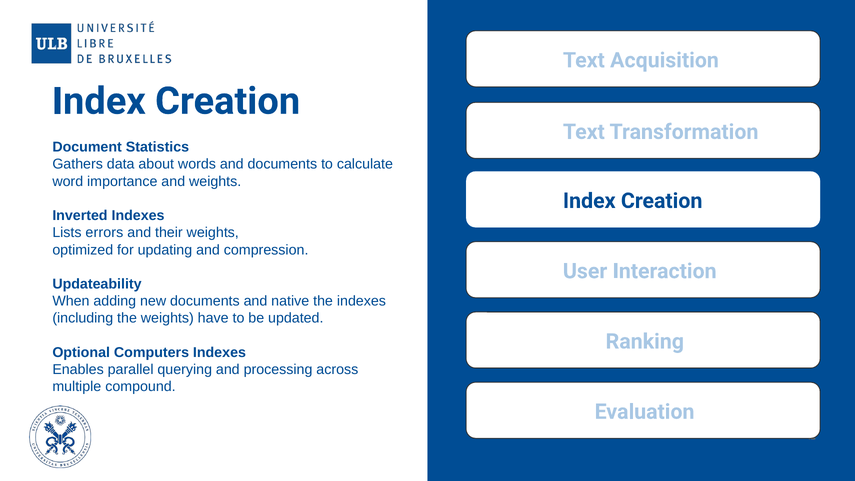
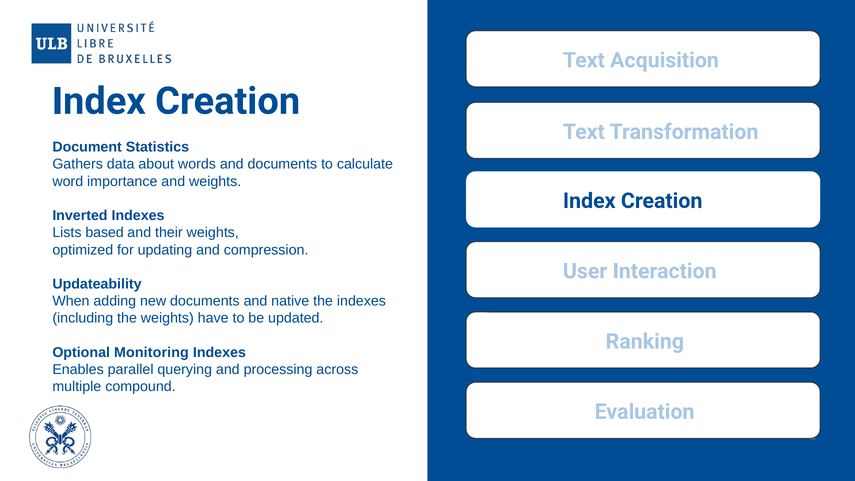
errors: errors -> based (105, 233)
Computers: Computers -> Monitoring (151, 352)
